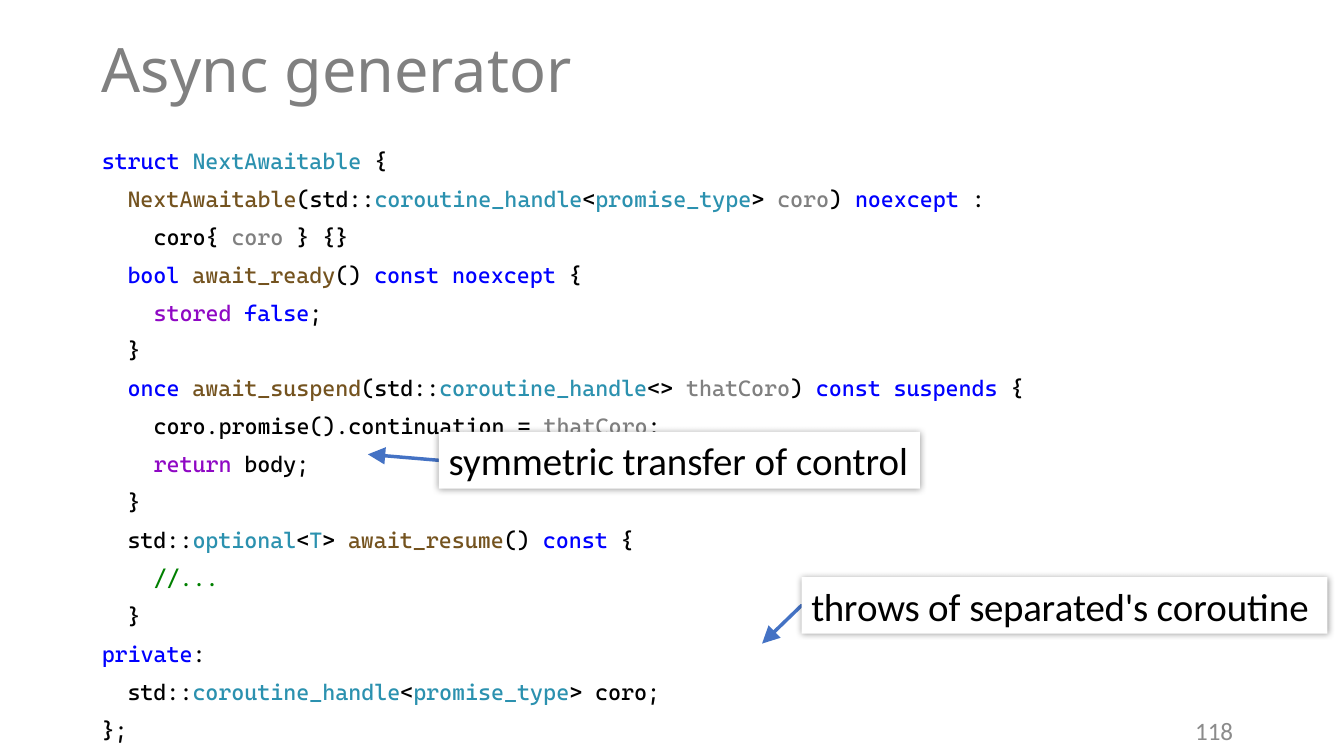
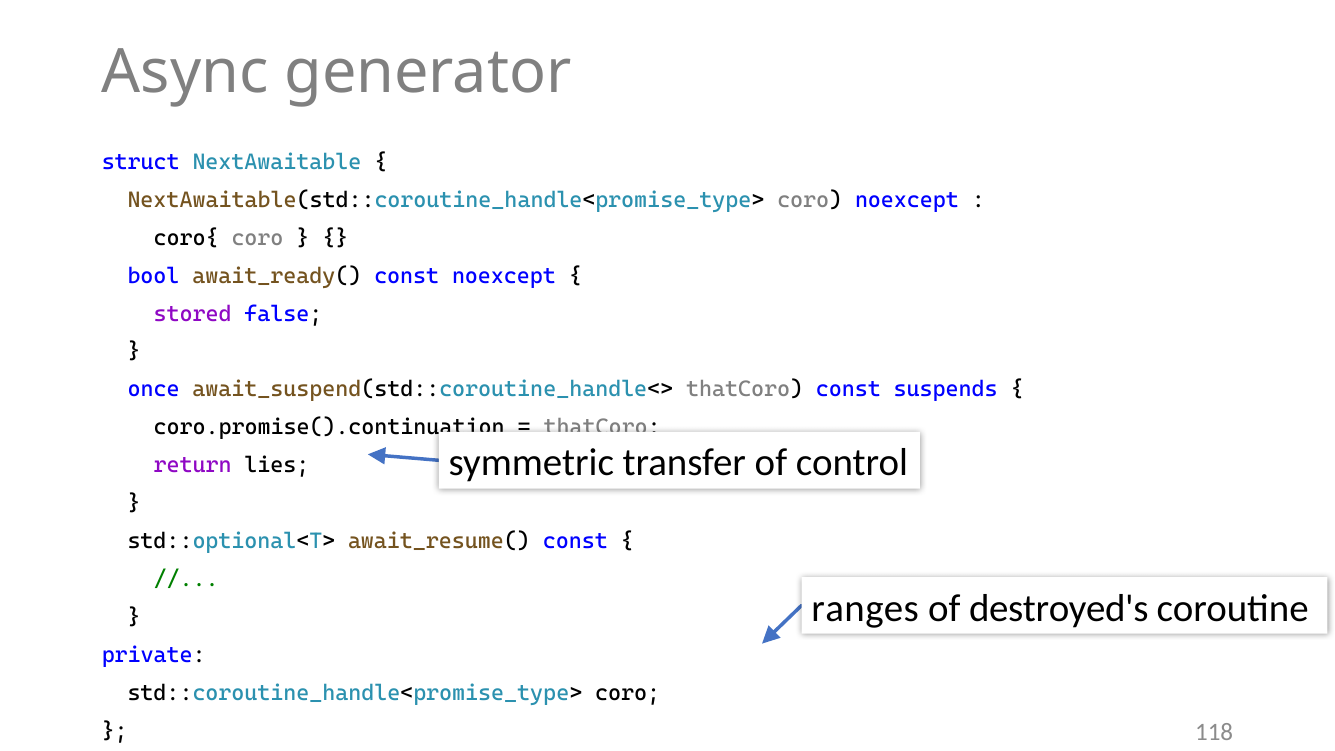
body: body -> lies (277, 465)
throws: throws -> ranges (865, 608)
separated's: separated's -> destroyed's (1059, 608)
